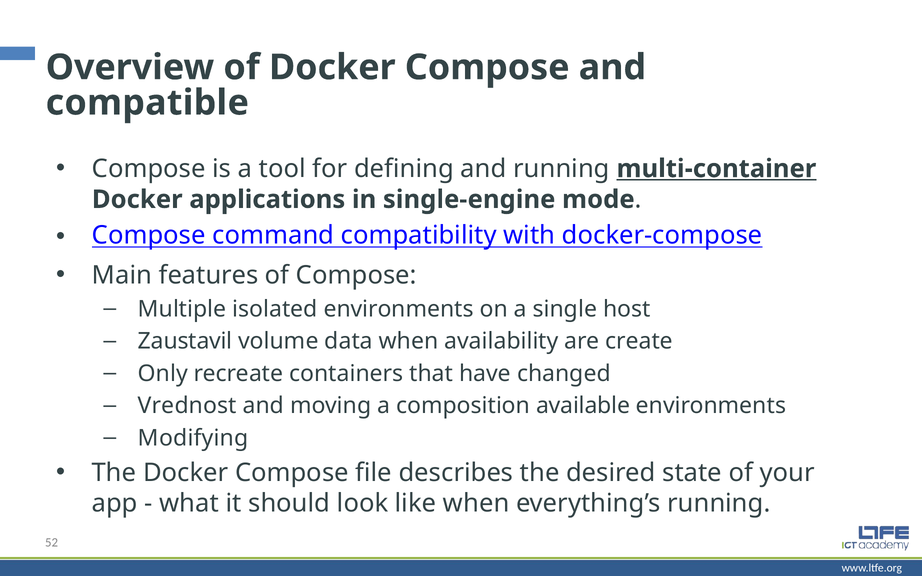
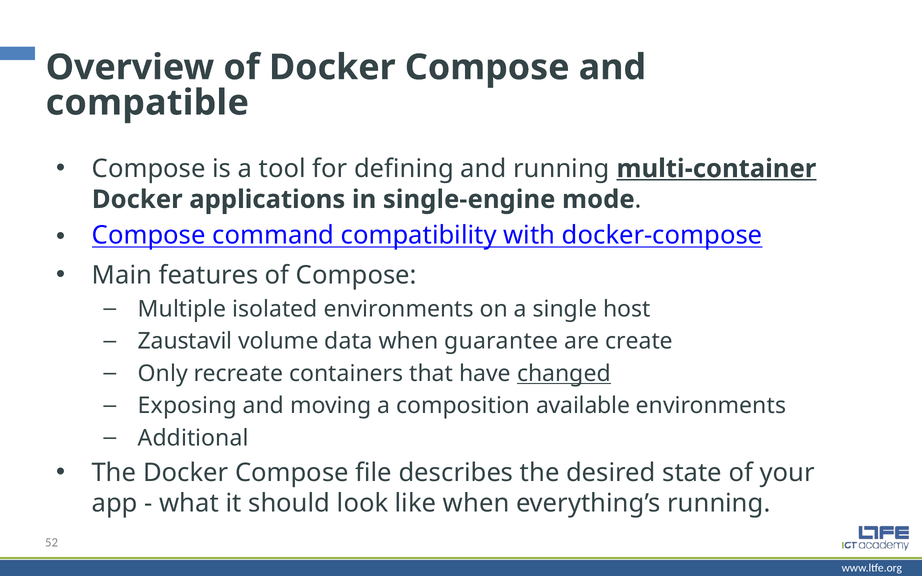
availability: availability -> guarantee (501, 341)
changed underline: none -> present (564, 374)
Vrednost: Vrednost -> Exposing (187, 406)
Modifying: Modifying -> Additional (193, 438)
